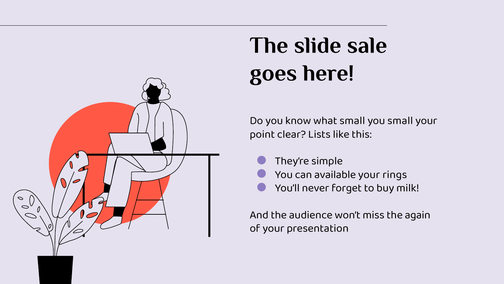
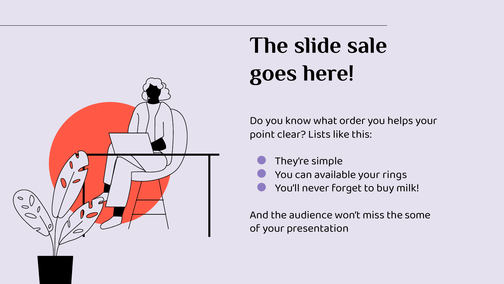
what small: small -> order (352, 120)
you small: small -> helps (400, 120)
again: again -> some (418, 214)
